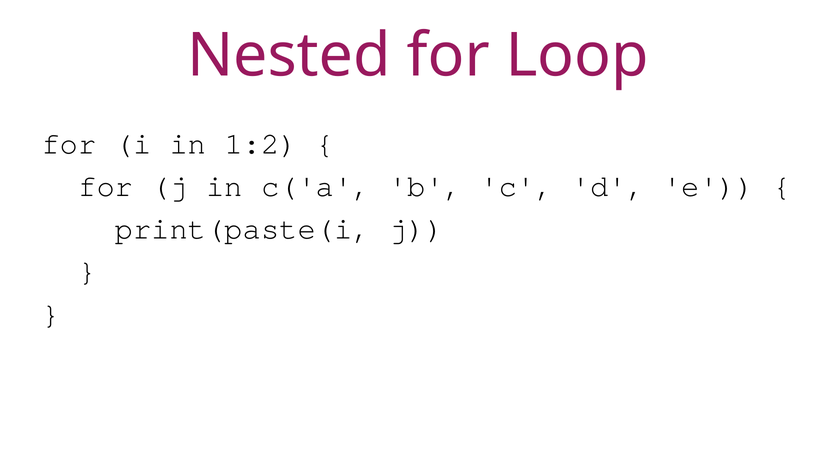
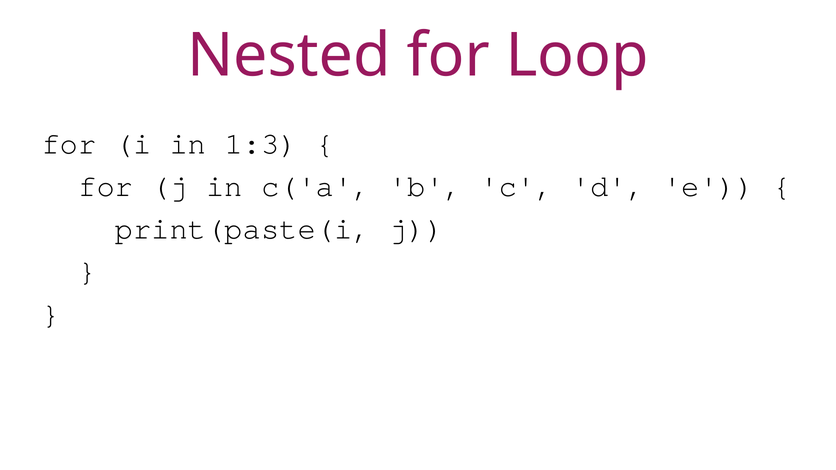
1:2: 1:2 -> 1:3 (261, 144)
